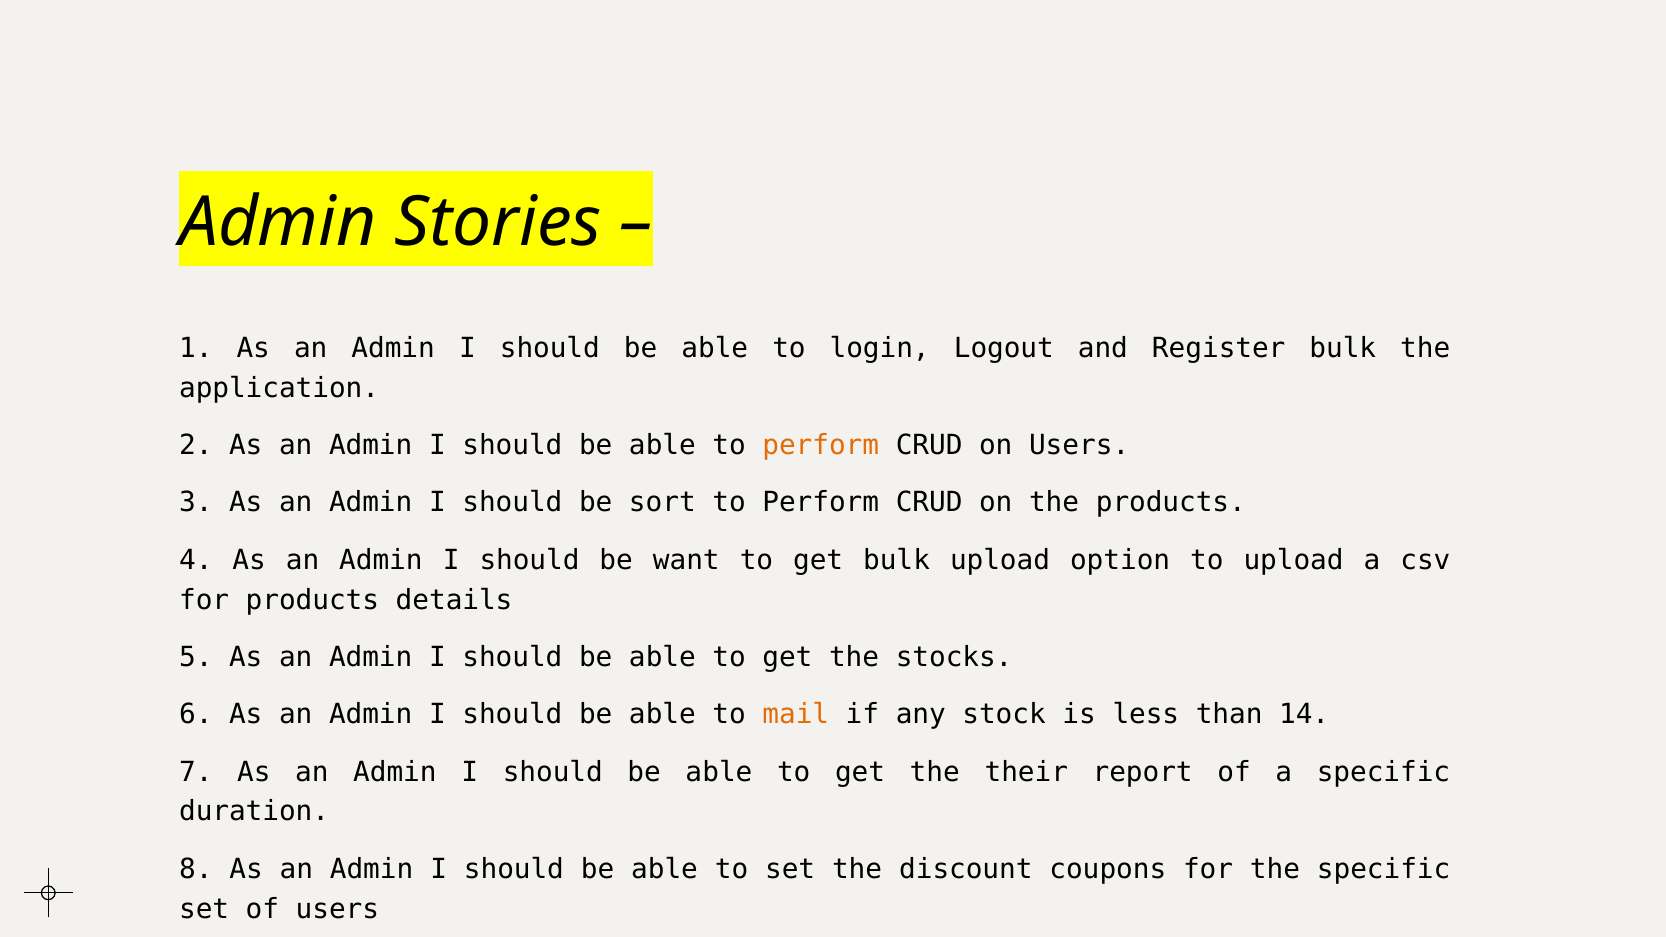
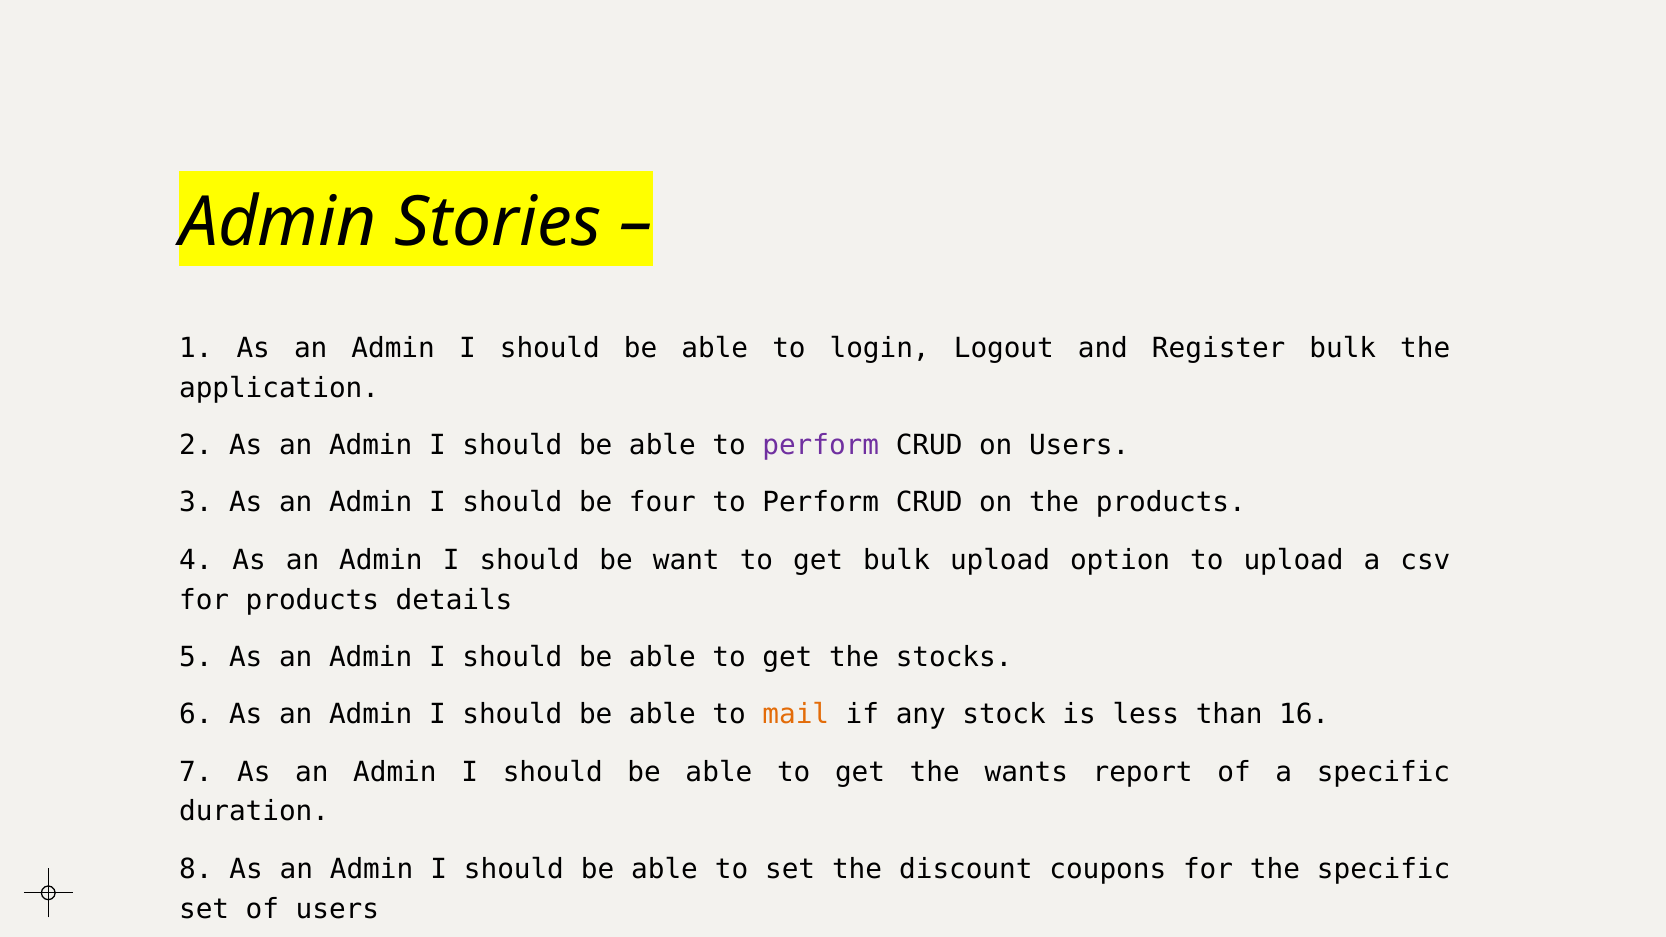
perform colour: orange -> purple (821, 445)
sort: sort -> four (662, 503)
14: 14 -> 16 (1304, 715)
their: their -> wants (1026, 772)
